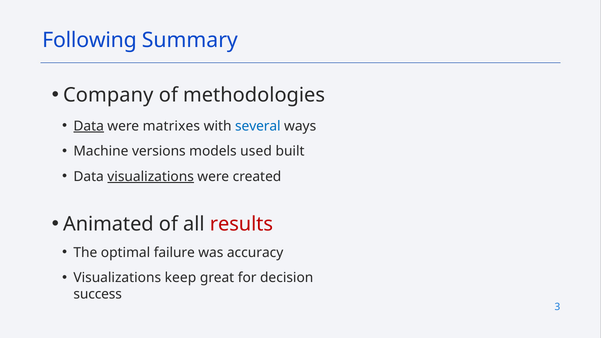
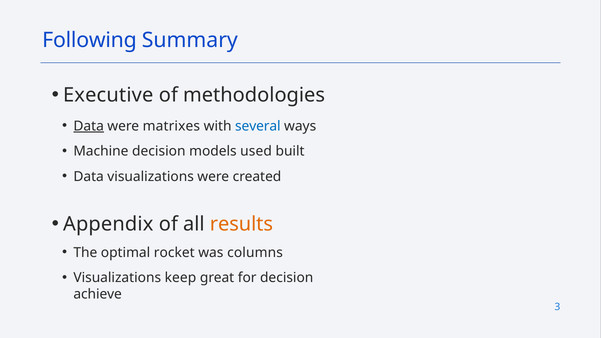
Company: Company -> Executive (108, 95)
Machine versions: versions -> decision (159, 151)
visualizations underline: present -> none (151, 177)
Animated: Animated -> Appendix (108, 224)
results colour: red -> orange (241, 224)
failure: failure -> rocket (174, 253)
accuracy: accuracy -> columns (255, 253)
success: success -> achieve (98, 294)
